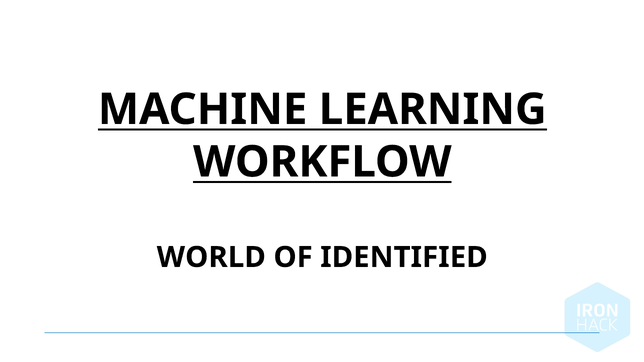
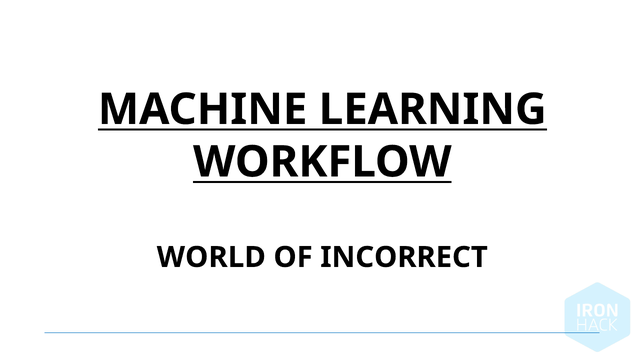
IDENTIFIED: IDENTIFIED -> INCORRECT (404, 257)
